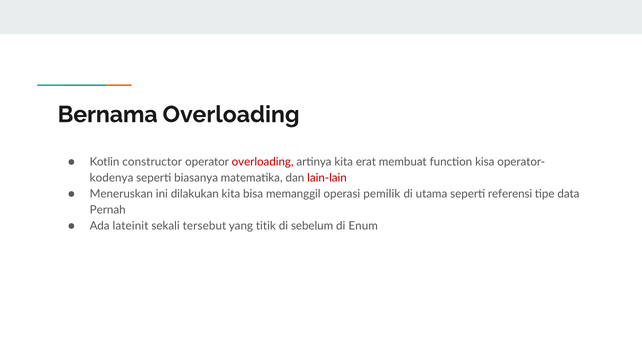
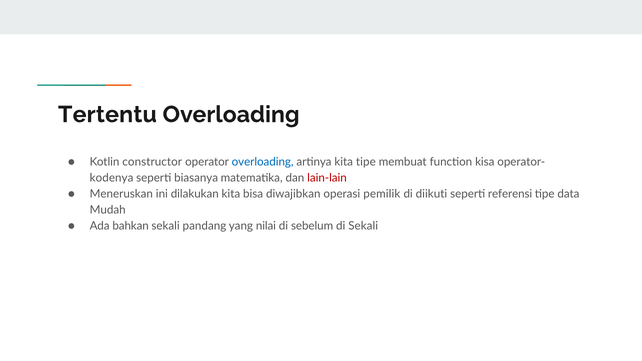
Bernama: Bernama -> Tertentu (107, 115)
overloading colour: red -> blue (263, 162)
kita erat: erat -> tipe (366, 162)
memanggil: memanggil -> diwajibkan (293, 194)
utama: utama -> diikuti (431, 194)
Pernah: Pernah -> Mudah (108, 210)
lateinit: lateinit -> bahkan (131, 226)
tersebut: tersebut -> pandang (205, 226)
titik: titik -> nilai (266, 226)
di Enum: Enum -> Sekali (363, 226)
